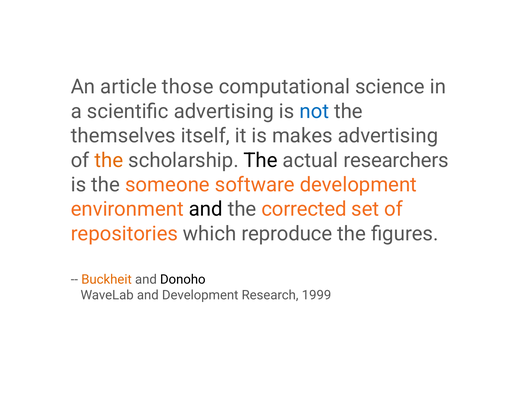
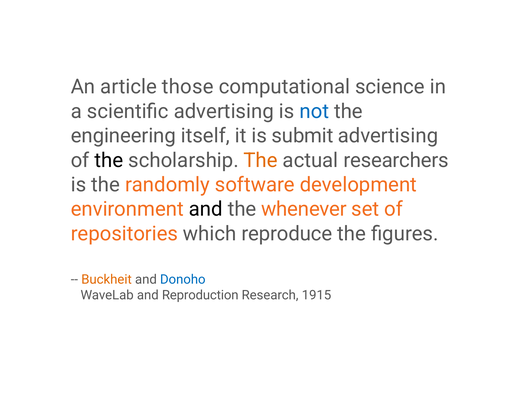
themselves: themselves -> engineering (123, 136)
makes: makes -> submit (303, 136)
the colour: orange -> black (109, 161)
The colour: black -> orange (261, 161)
someone: someone -> randomly (167, 185)
corrected: corrected -> whenever (304, 210)
Donoho colour: black -> blue (183, 280)
and Development: Development -> Reproduction (200, 296)
1999: 1999 -> 1915 (317, 296)
